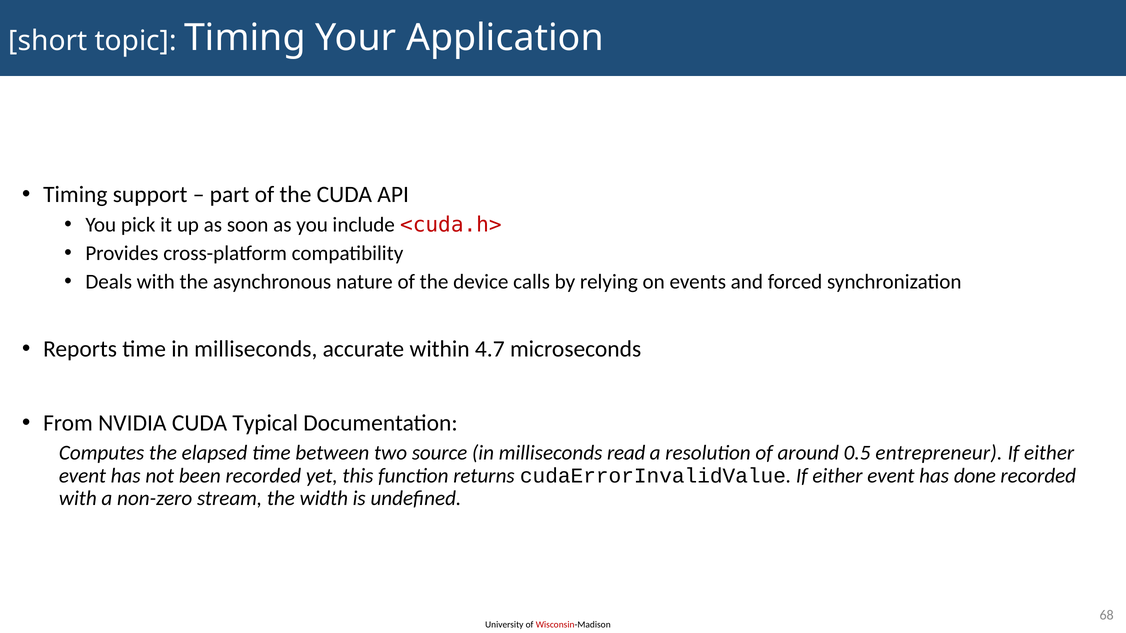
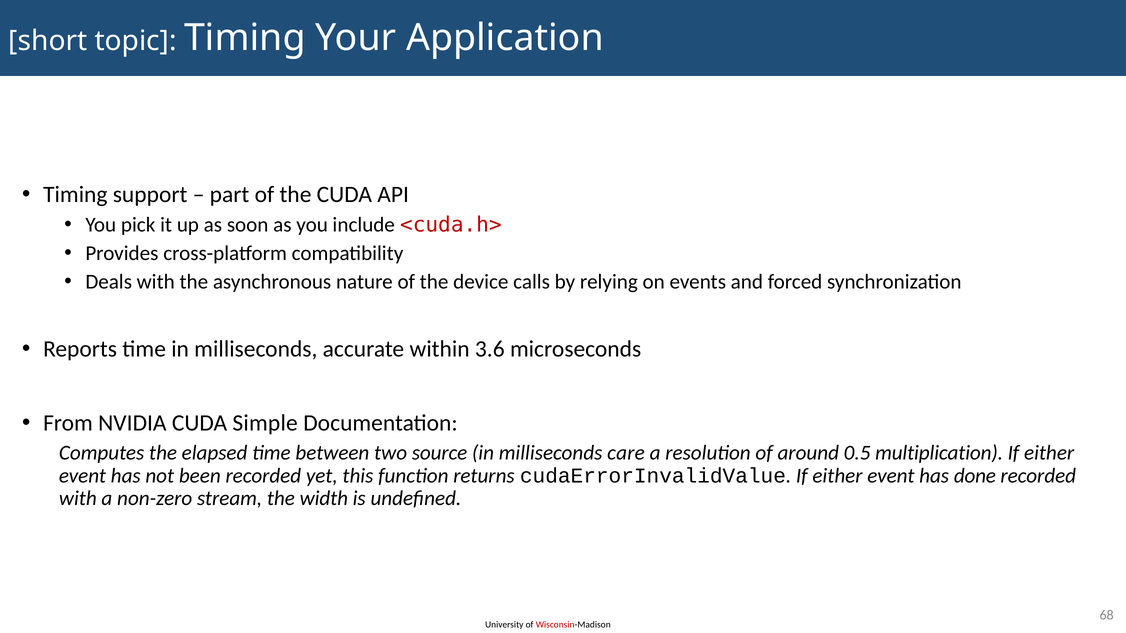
4.7: 4.7 -> 3.6 (490, 349)
Typical: Typical -> Simple (265, 423)
read: read -> care (626, 453)
entrepreneur: entrepreneur -> multiplication (939, 453)
